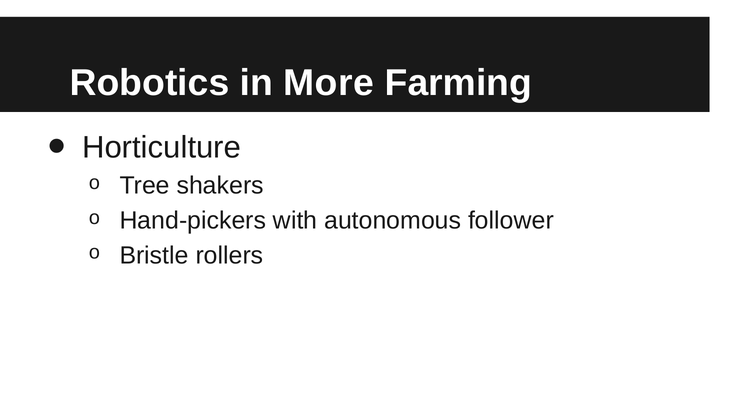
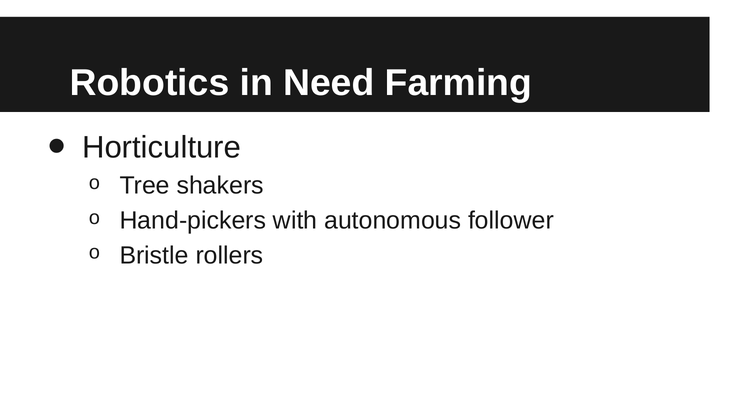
More: More -> Need (329, 83)
